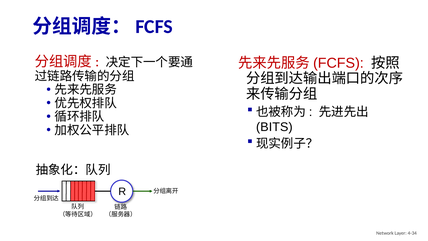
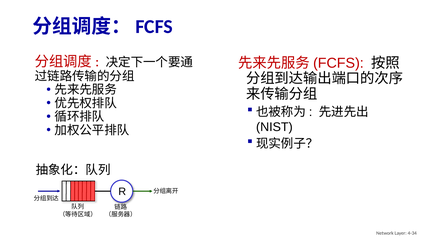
BITS: BITS -> NIST (274, 127)
